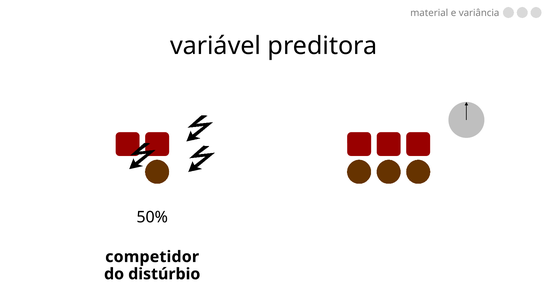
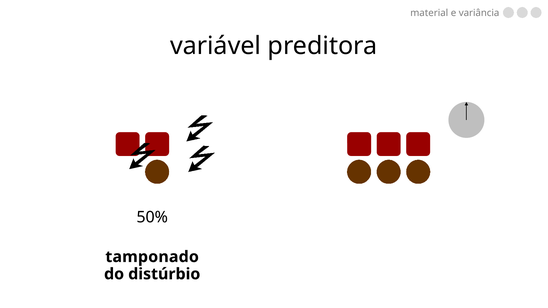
competidor: competidor -> tamponado (152, 257)
